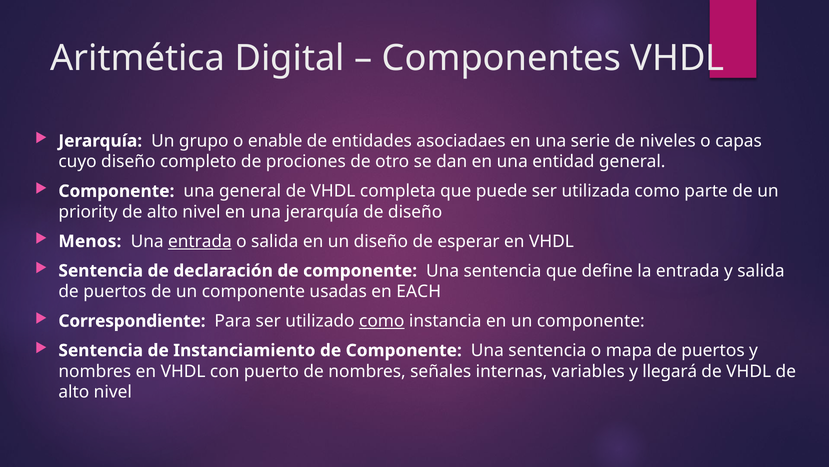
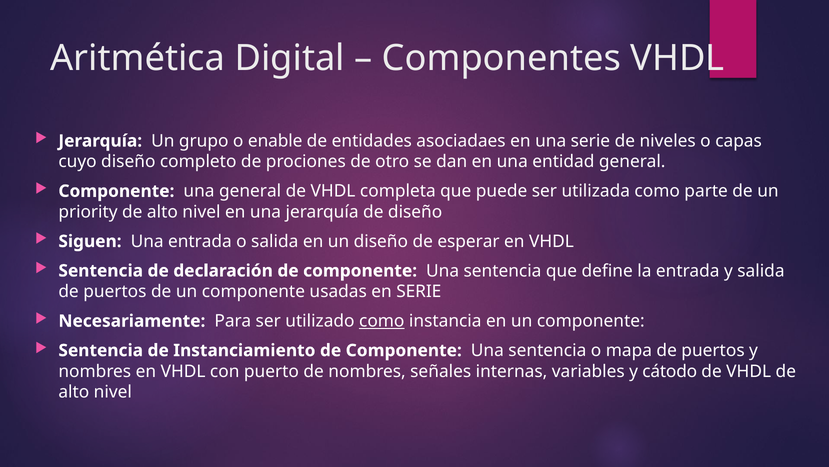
Menos: Menos -> Siguen (90, 241)
entrada underline: present -> none (200, 241)
en EACH: EACH -> SERIE (419, 291)
Correspondiente: Correspondiente -> Necesariamente (132, 321)
llegará: llegará -> cátodo (670, 371)
